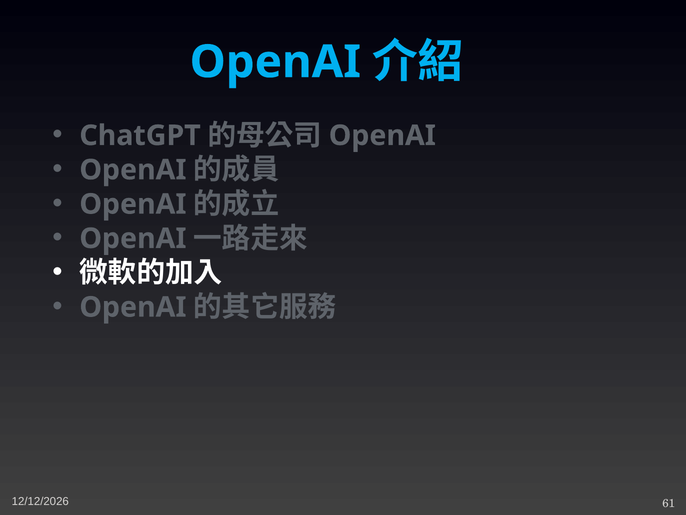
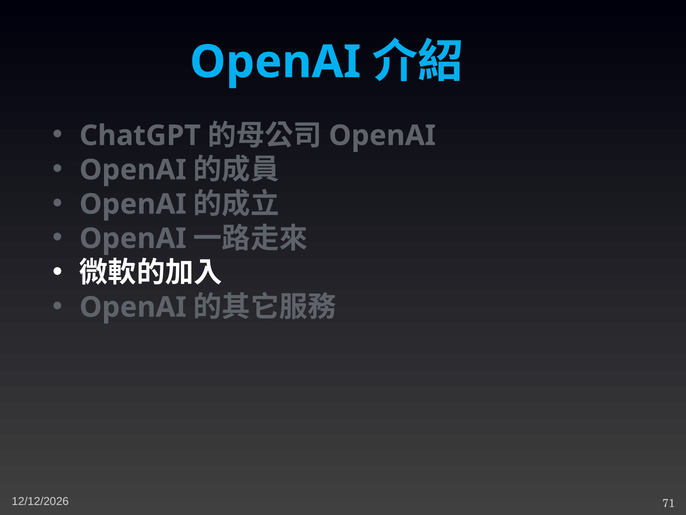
61: 61 -> 71 (669, 503)
